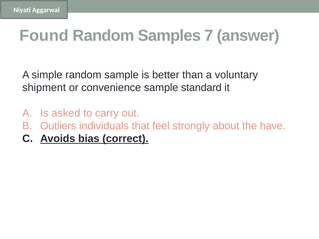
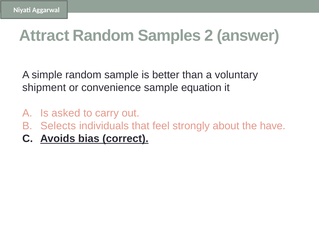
Found: Found -> Attract (44, 36)
7: 7 -> 2 (209, 36)
standard: standard -> equation (201, 88)
Outliers: Outliers -> Selects (58, 126)
